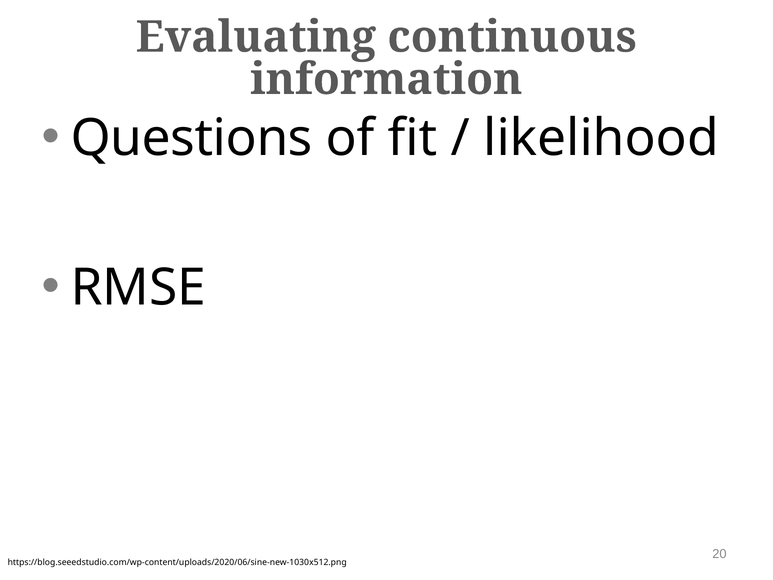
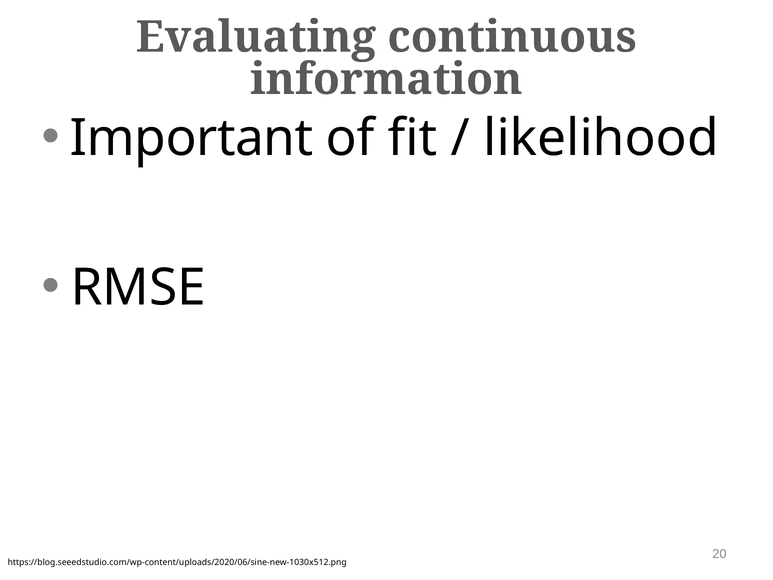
Questions: Questions -> Important (192, 138)
